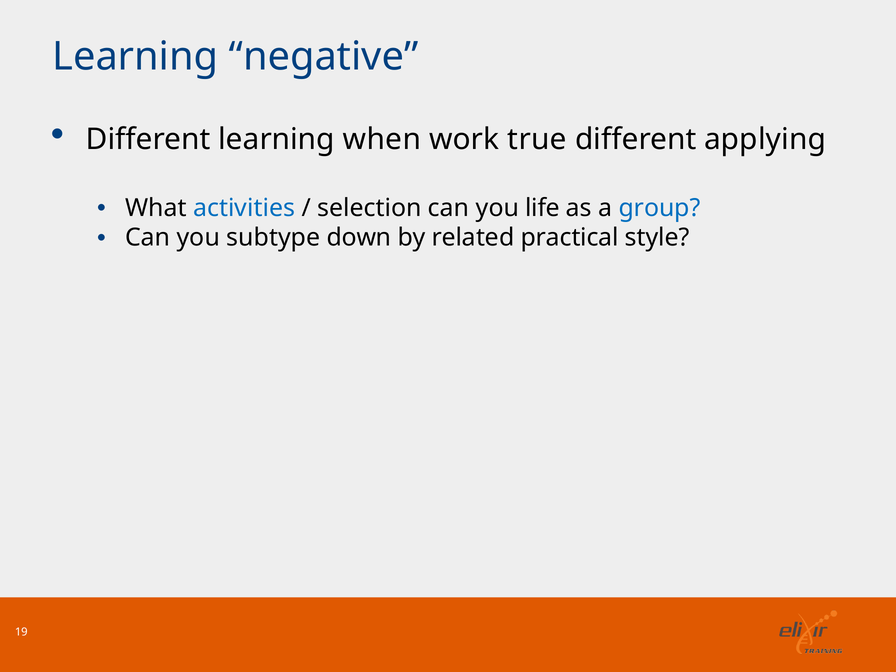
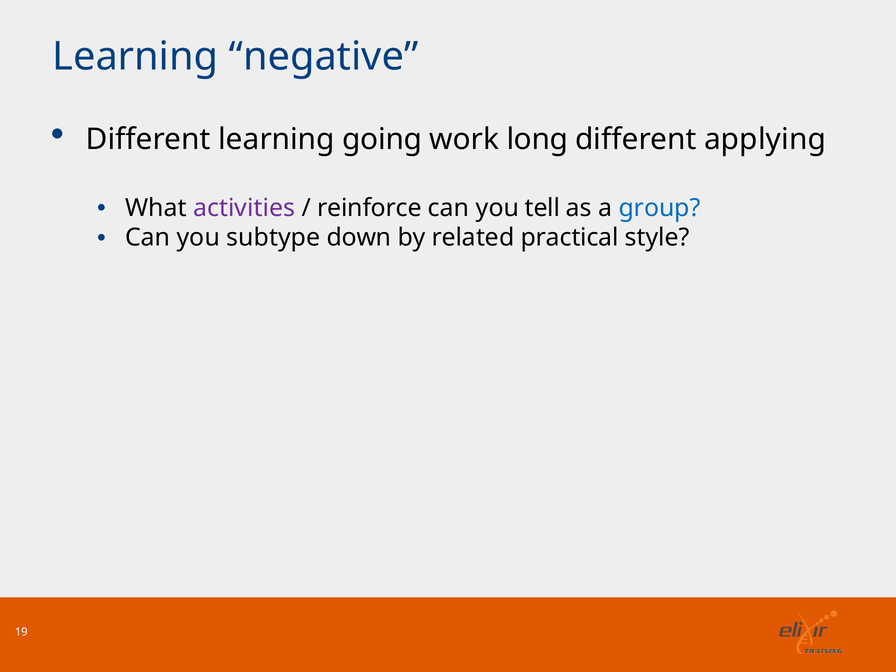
when: when -> going (382, 139)
true: true -> long (537, 139)
activities colour: blue -> purple (244, 208)
selection: selection -> reinforce (369, 208)
life: life -> tell (543, 208)
